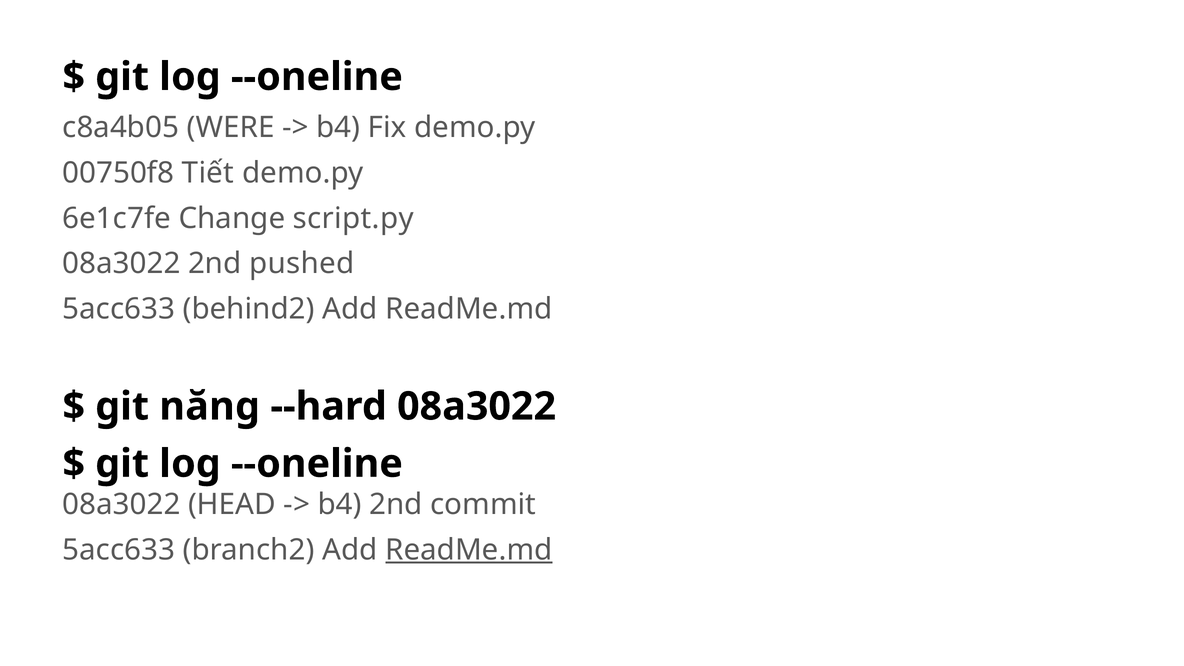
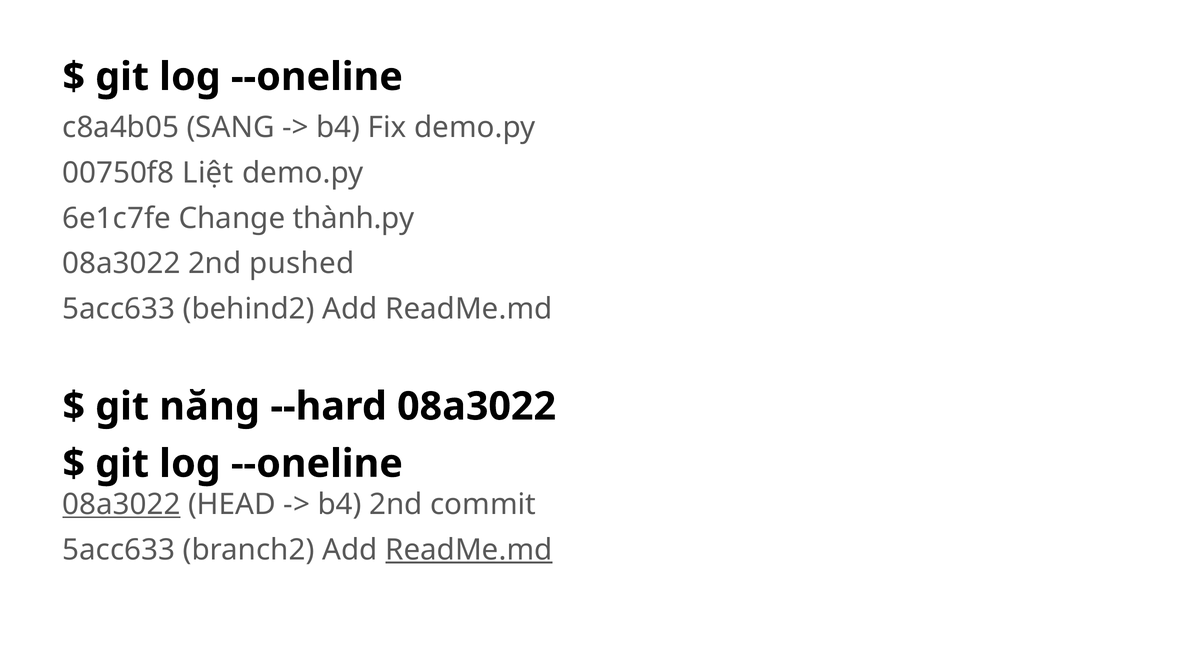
WERE: WERE -> SANG (231, 128)
Tiết: Tiết -> Liệt (208, 173)
script.py: script.py -> thành.py (354, 218)
08a3022 underline: none -> present (121, 505)
